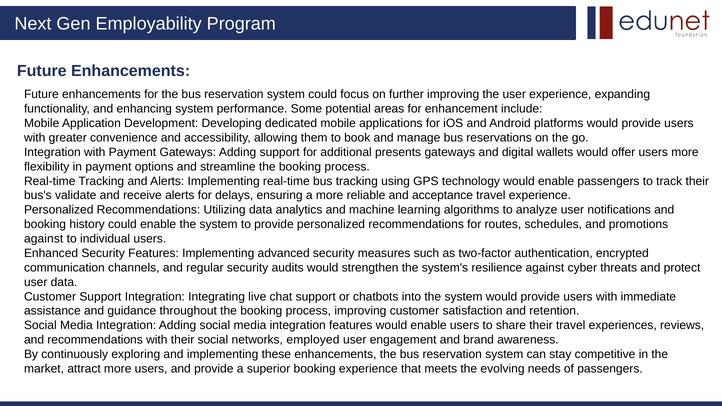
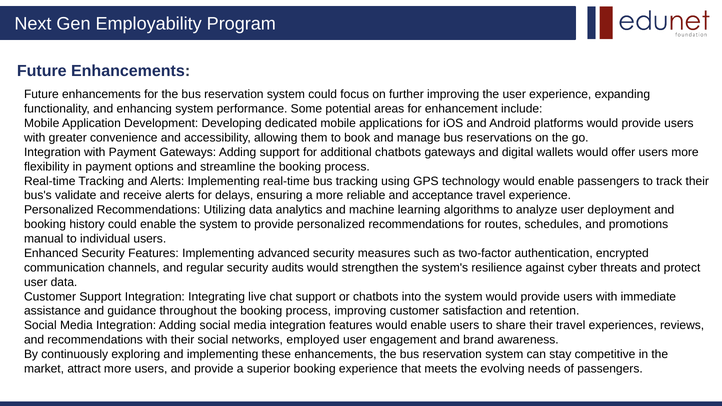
additional presents: presents -> chatbots (398, 152)
notifications: notifications -> deployment (619, 210)
against: against -> manual (44, 239)
